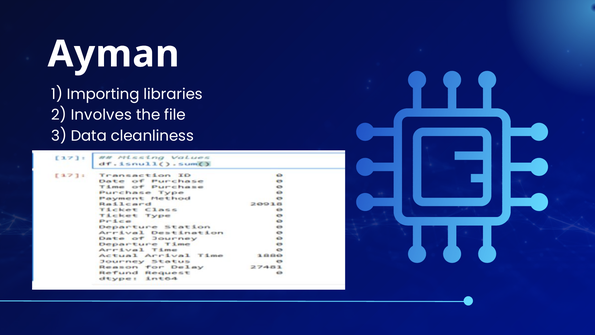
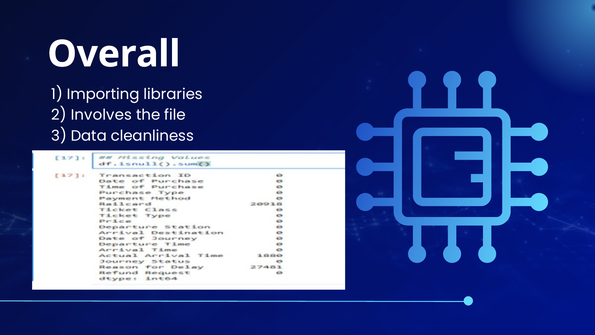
Ayman: Ayman -> Overall (114, 54)
